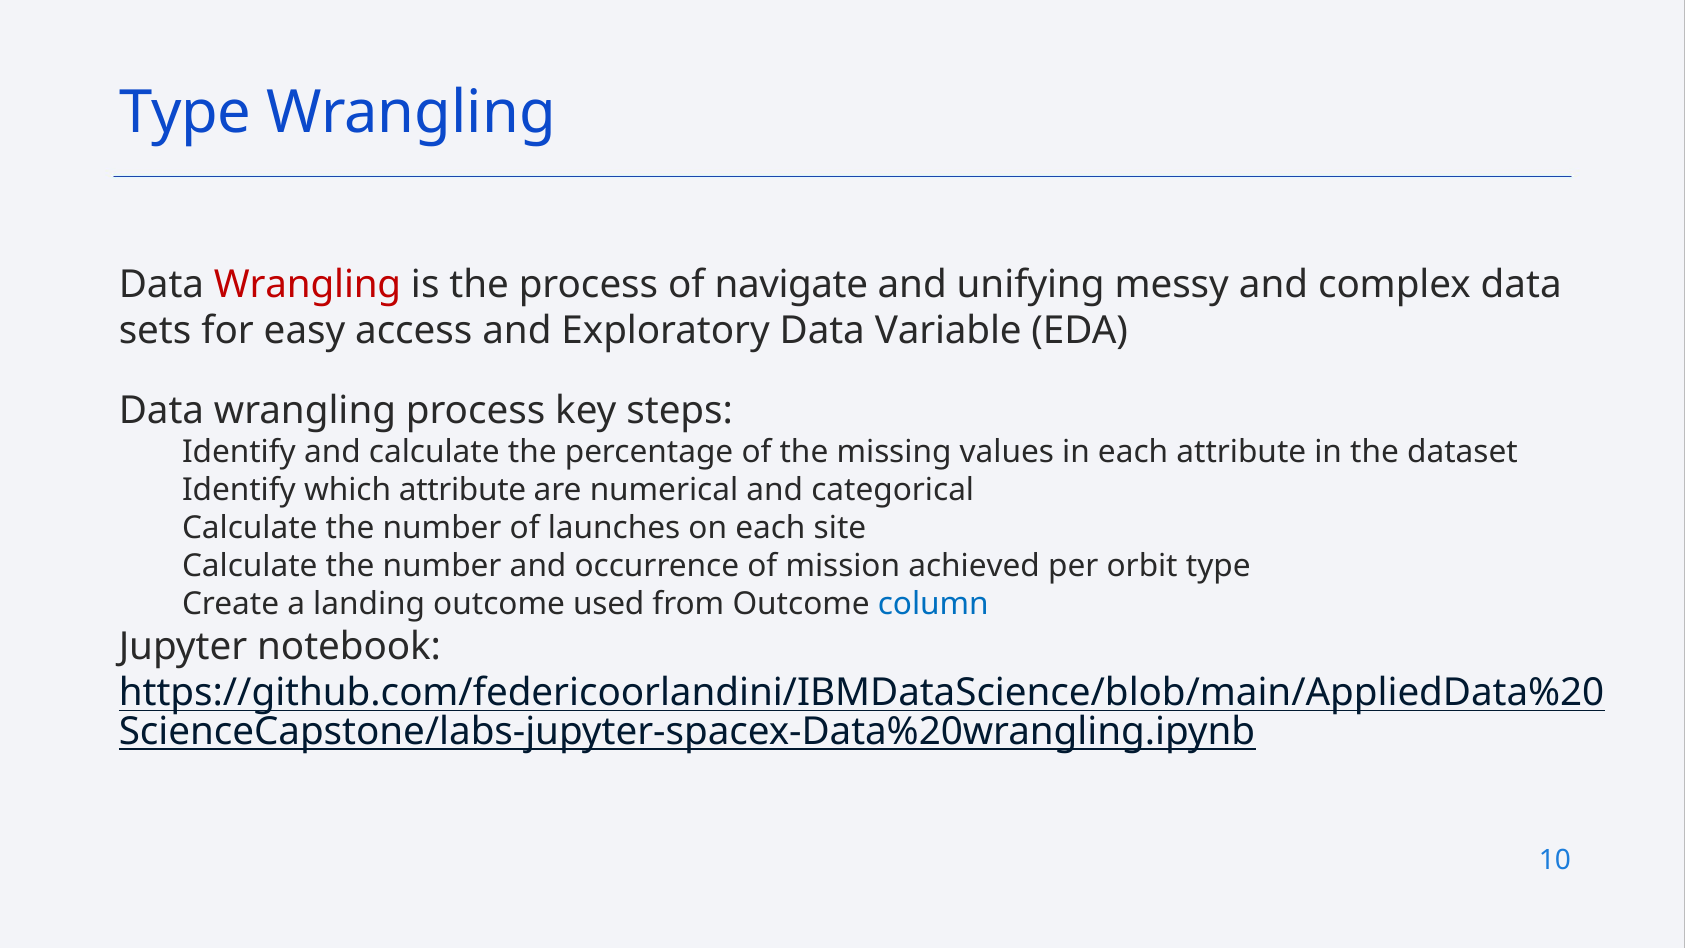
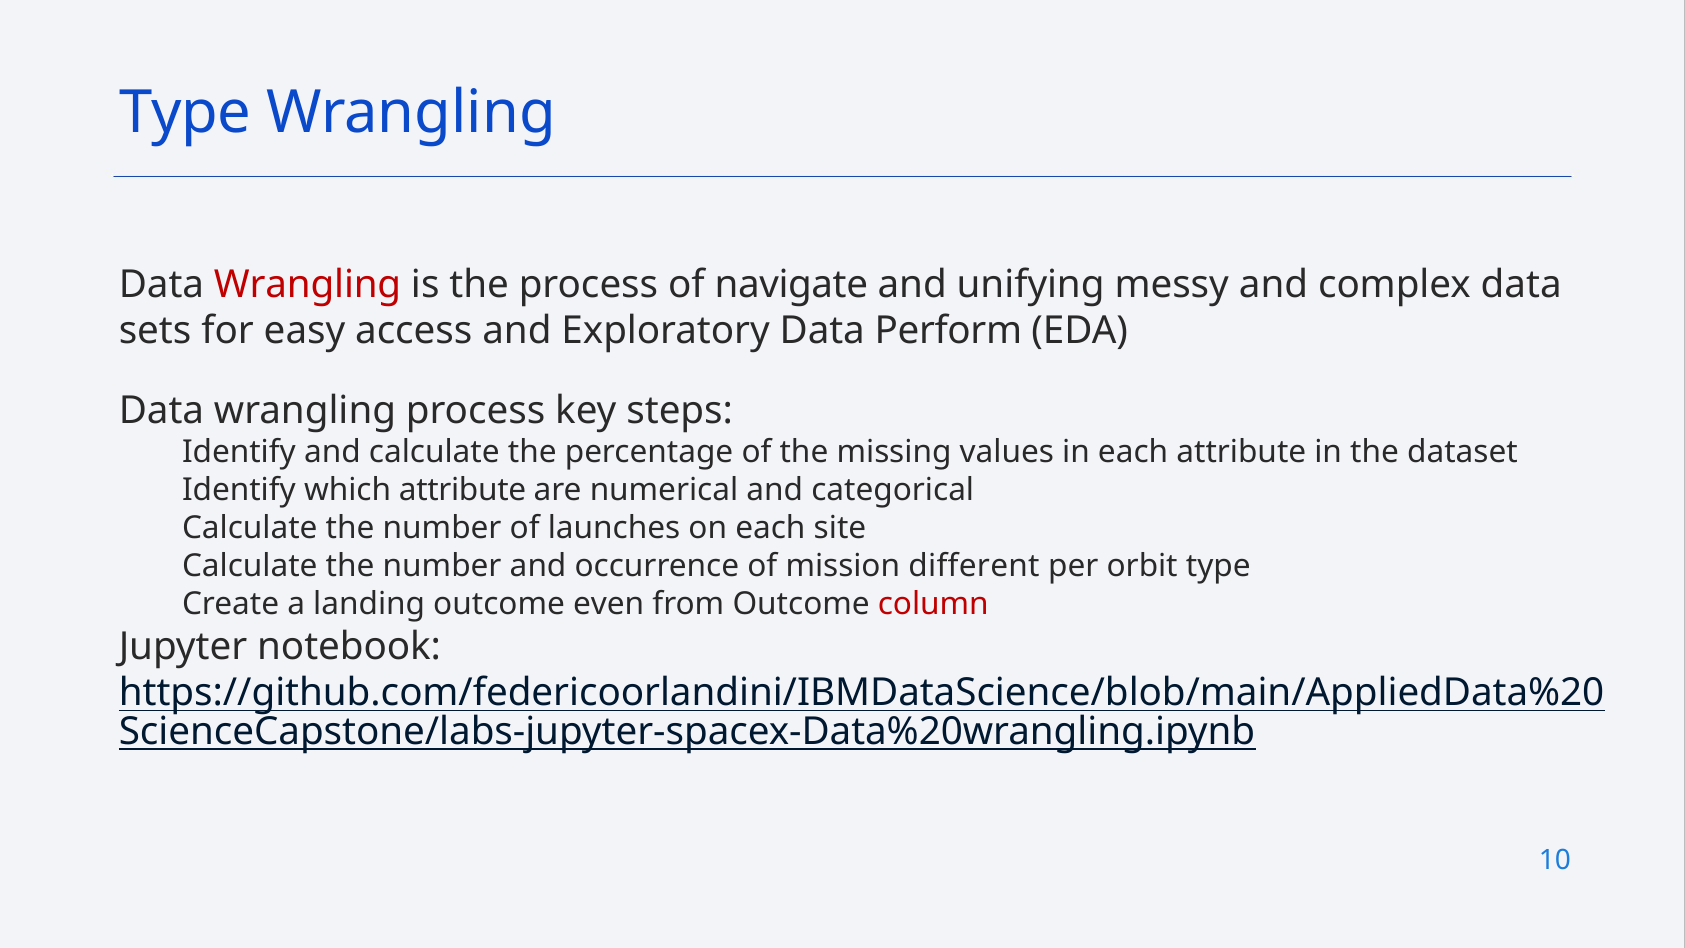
Variable: Variable -> Perform (948, 331)
achieved: achieved -> different (974, 566)
used: used -> even (609, 604)
column colour: blue -> red (933, 604)
